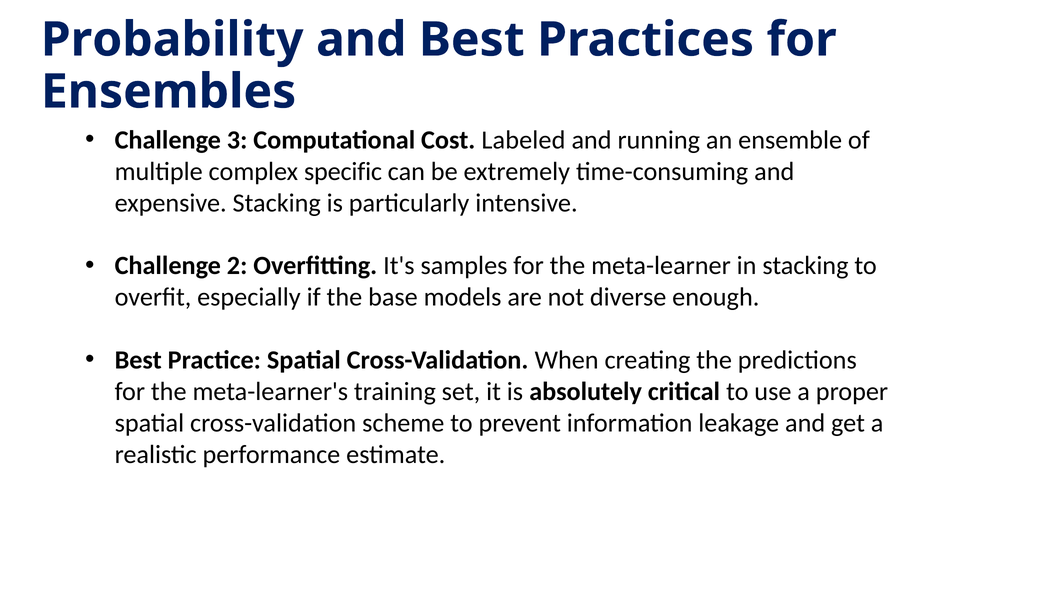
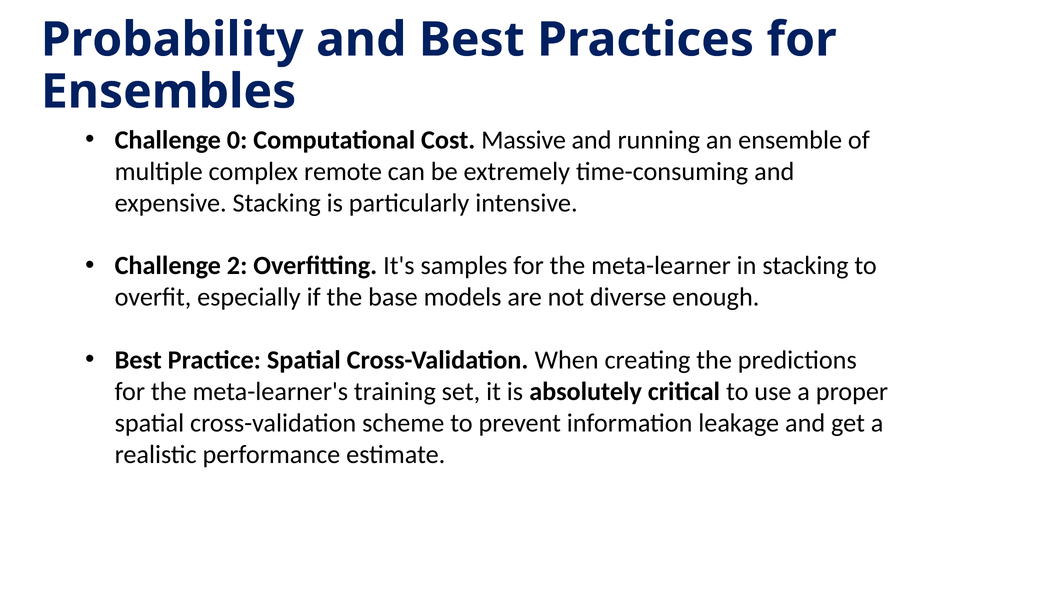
3: 3 -> 0 (237, 140)
Labeled: Labeled -> Massive (524, 140)
specific: specific -> remote (343, 171)
